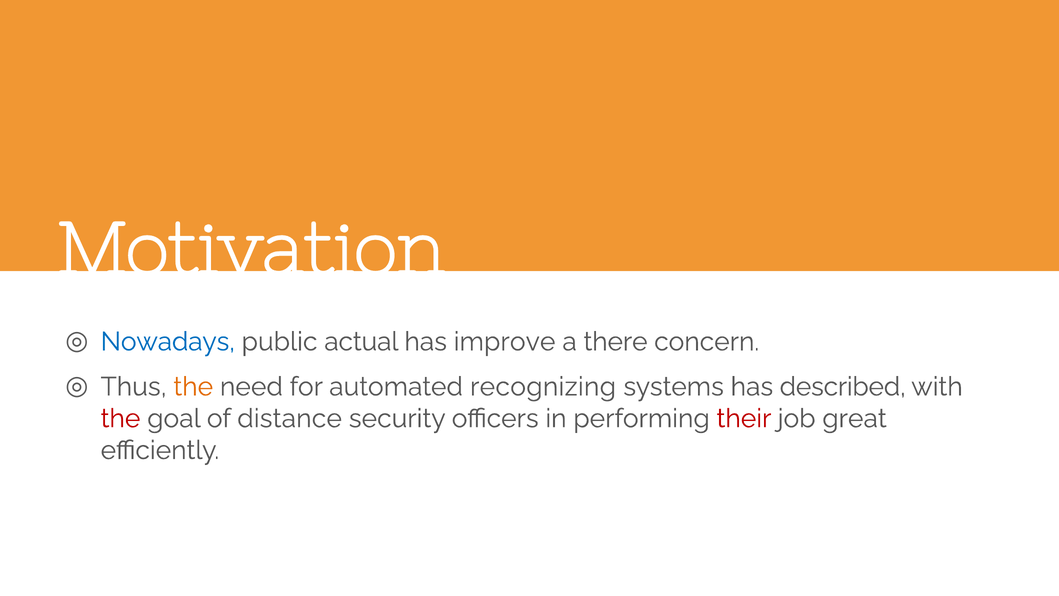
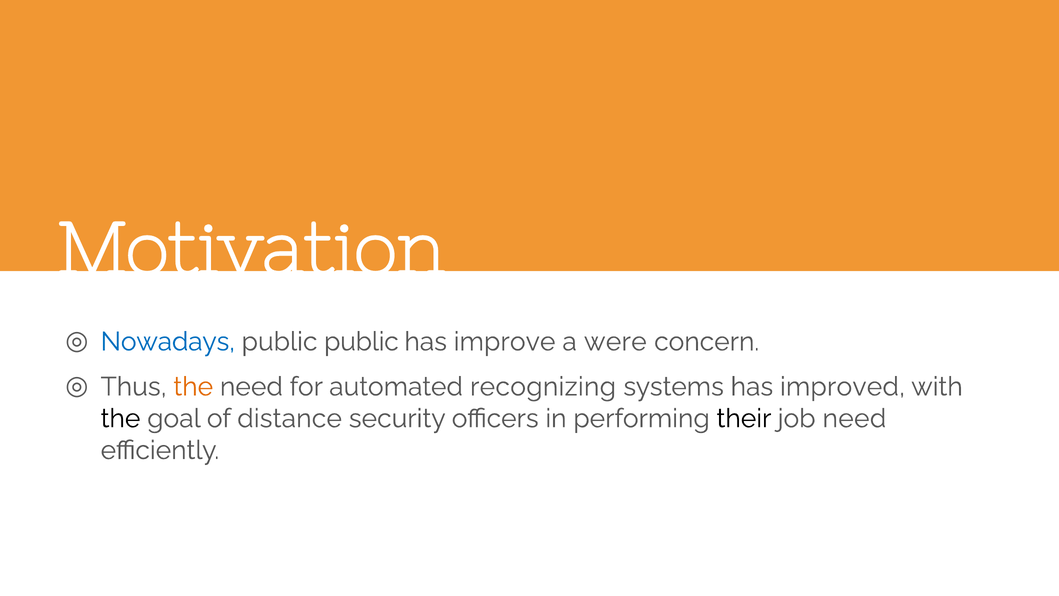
public actual: actual -> public (361, 341)
there: there -> were (615, 341)
described: described -> improved (843, 387)
the colour: red -> black (120, 418)
their colour: red -> black (744, 418)
job great: great -> need (854, 418)
